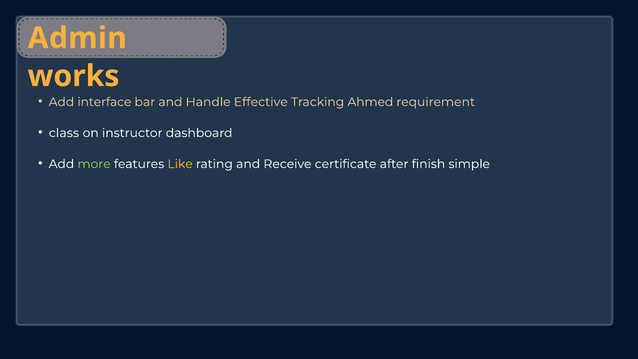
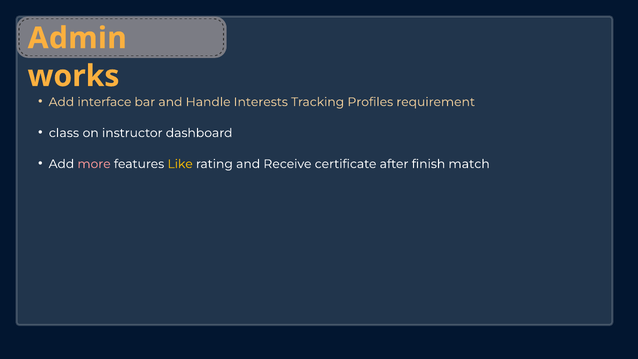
Effective: Effective -> Interests (261, 102)
Ahmed: Ahmed -> Profiles (370, 102)
more colour: light green -> pink (94, 164)
simple: simple -> match (469, 164)
